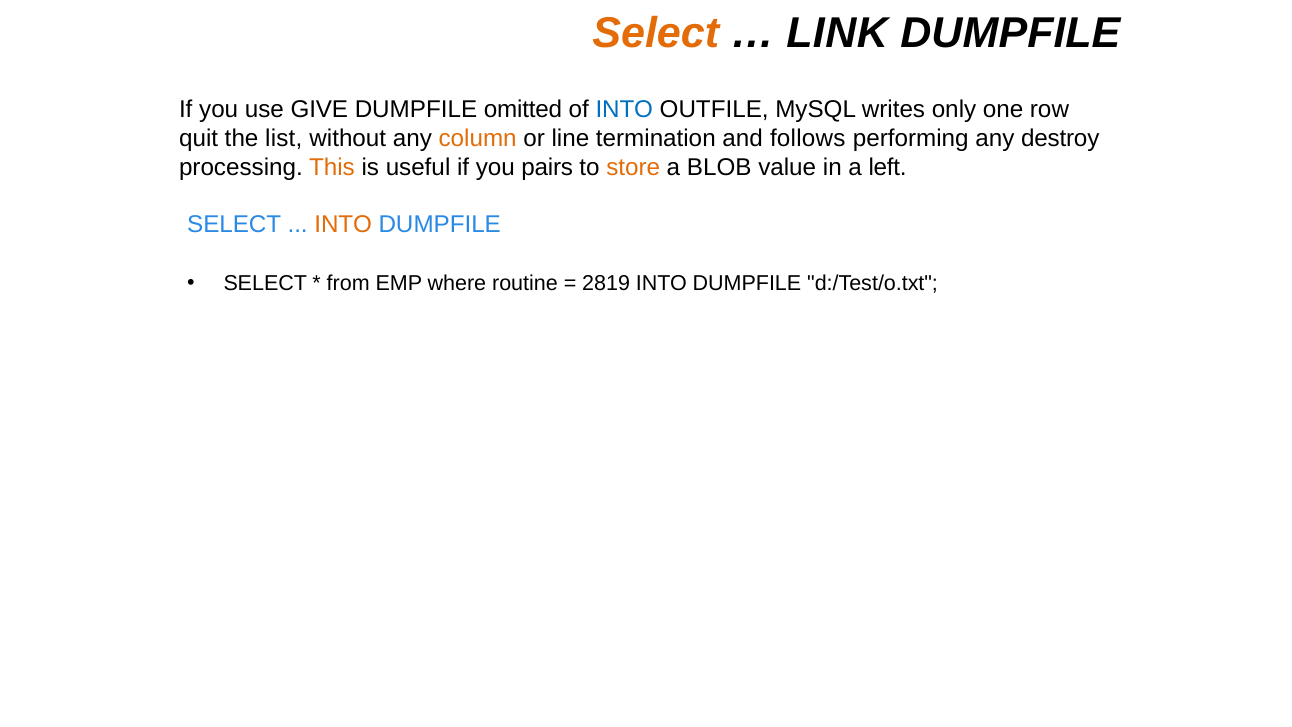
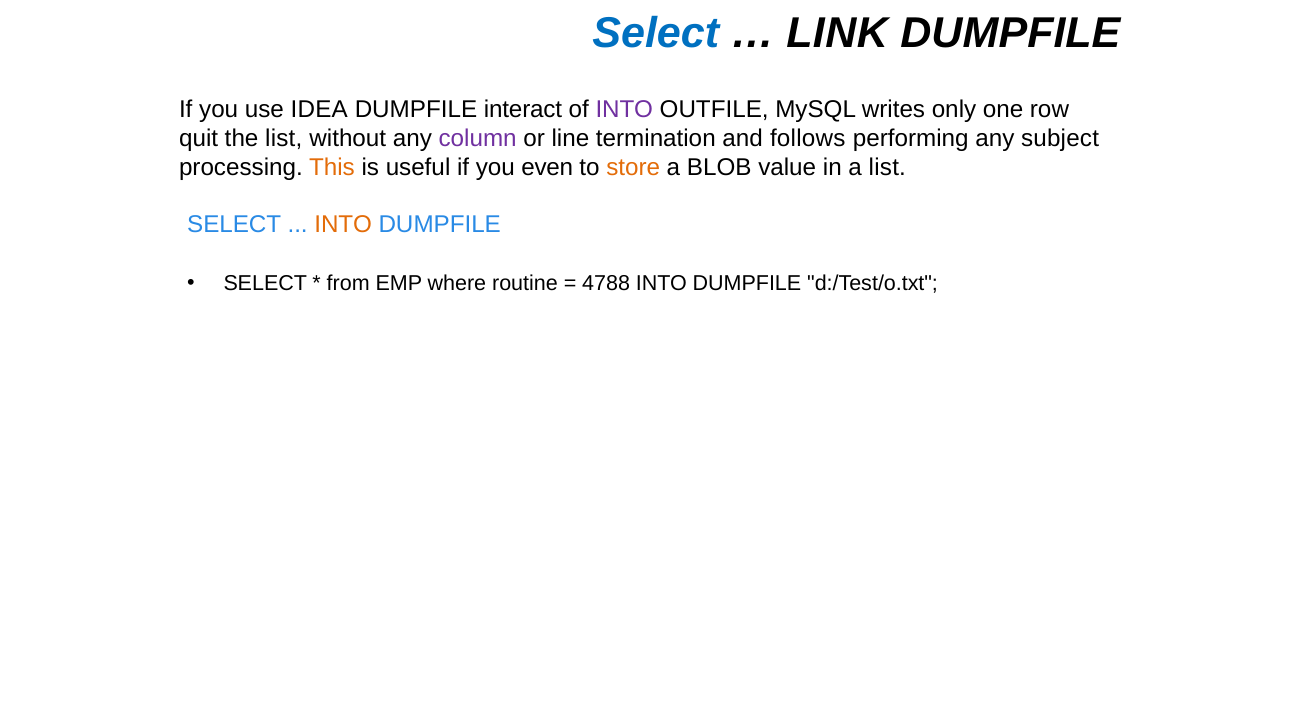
Select colour: orange -> blue (656, 34)
GIVE: GIVE -> IDEA (319, 110)
omitted: omitted -> interact (523, 110)
INTO colour: blue -> purple (624, 110)
column colour: orange -> purple (478, 139)
destroy: destroy -> subject (1060, 139)
pairs: pairs -> even (547, 168)
a left: left -> list (887, 168)
2819: 2819 -> 4788 (606, 283)
